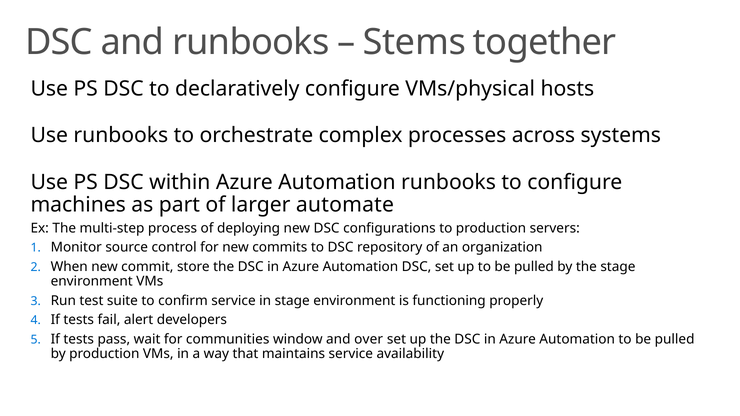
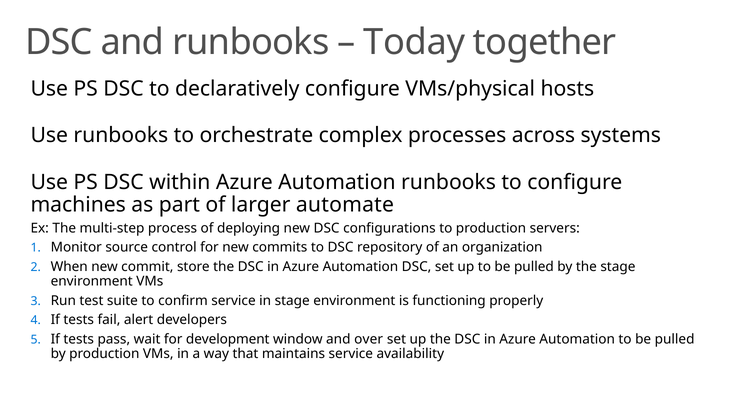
Stems: Stems -> Today (414, 42)
communities: communities -> development (228, 339)
